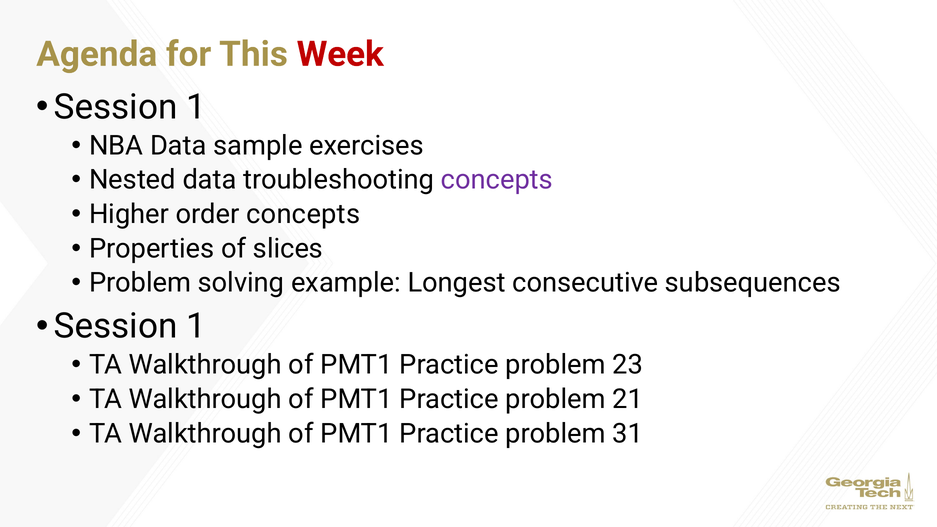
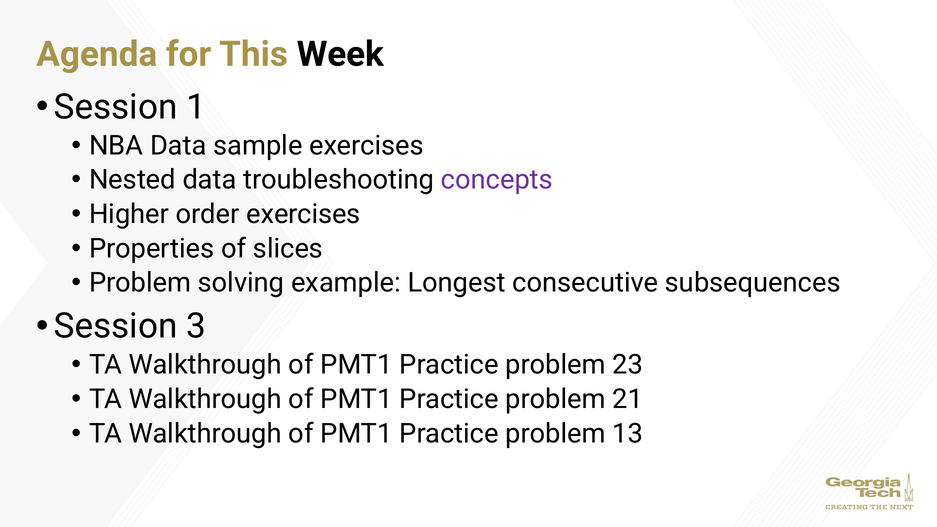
Week colour: red -> black (340, 54)
order concepts: concepts -> exercises (303, 214)
1: 1 -> 3 (196, 326)
31: 31 -> 13 (628, 434)
